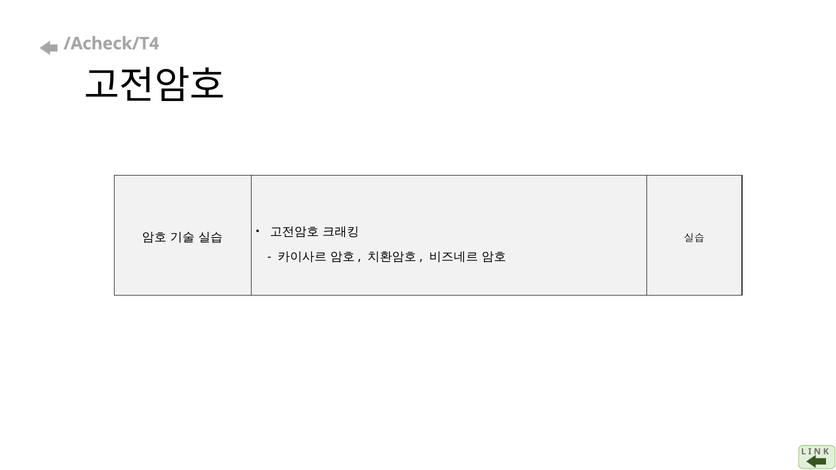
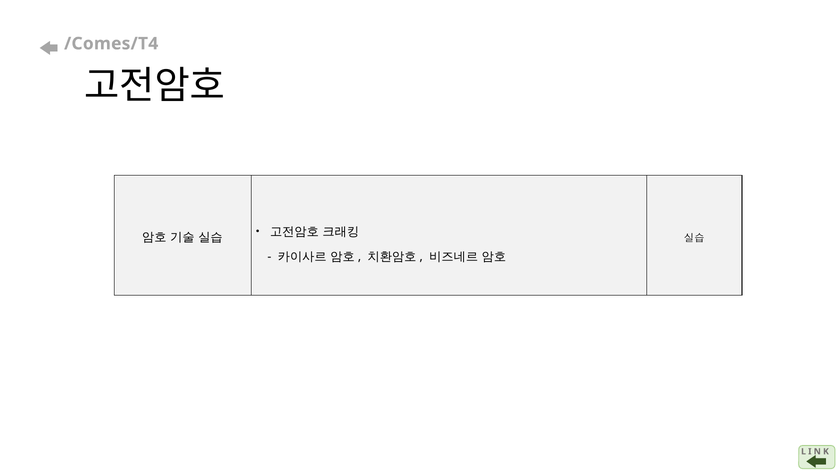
/Acheck/T4: /Acheck/T4 -> /Comes/T4 (111, 44)
